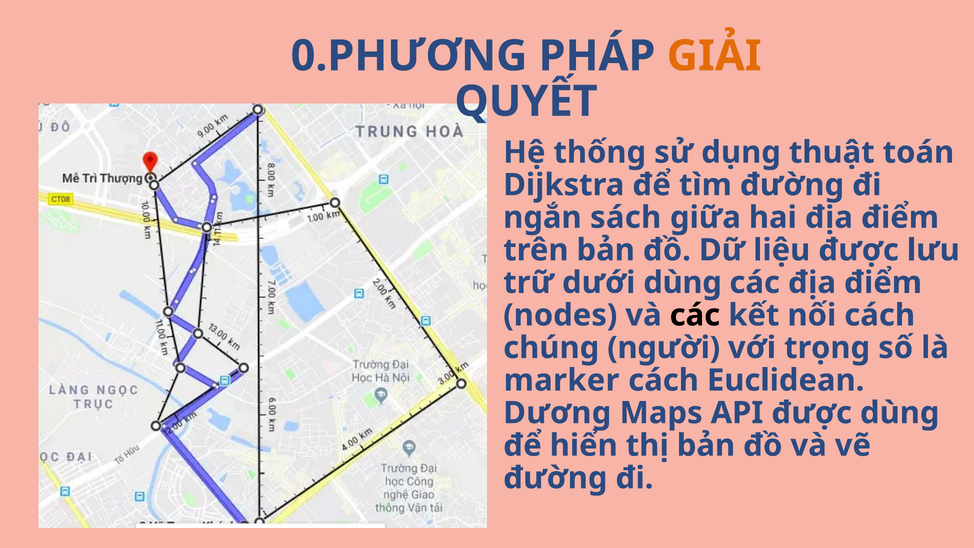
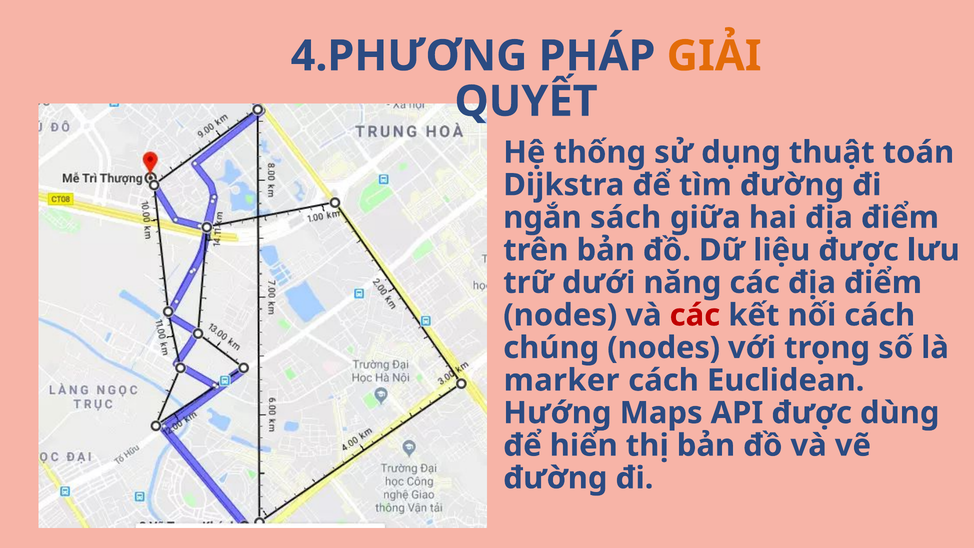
0.PHƯƠNG: 0.PHƯƠNG -> 4.PHƯƠNG (409, 56)
dưới dùng: dùng -> năng (682, 283)
các colour: black -> red (695, 315)
chúng người: người -> nodes (664, 348)
Dương: Dương -> Hướng (557, 413)
